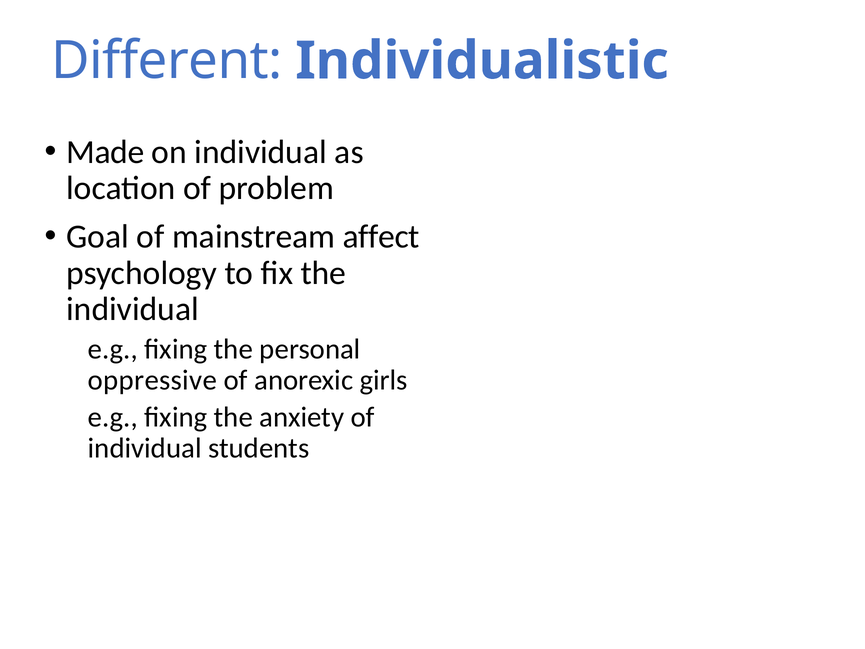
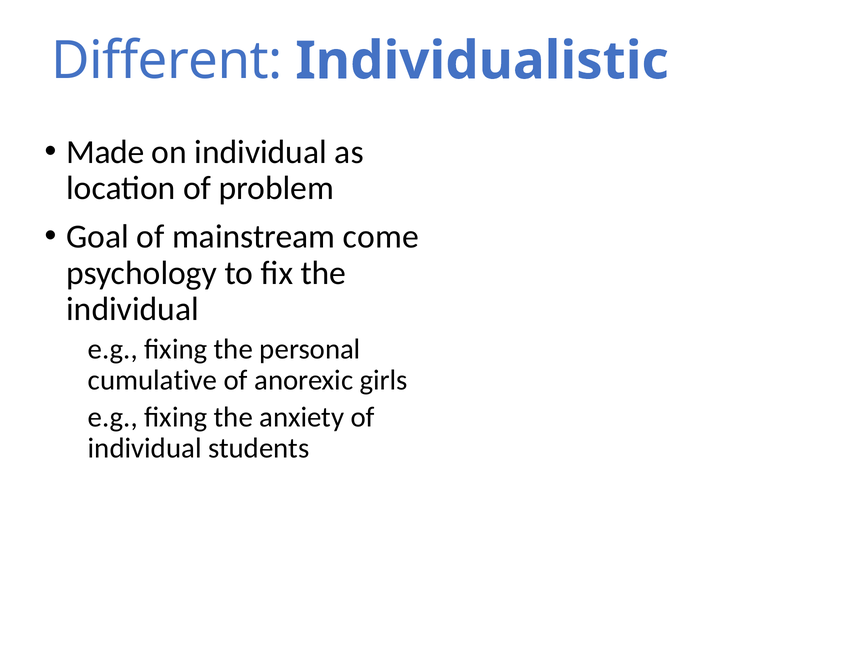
affect: affect -> come (381, 237)
oppressive: oppressive -> cumulative (153, 380)
